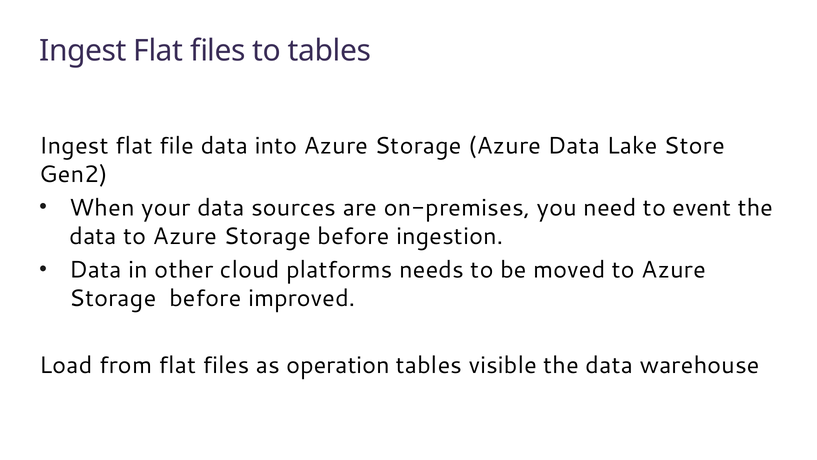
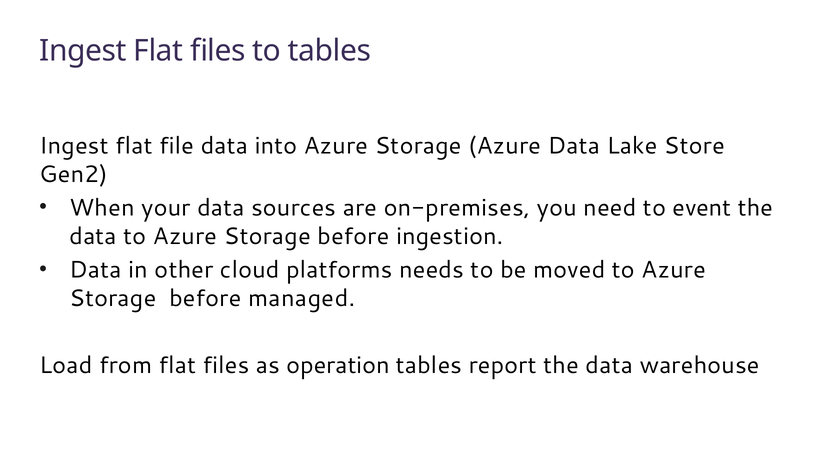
improved: improved -> managed (302, 298)
visible: visible -> report (503, 365)
